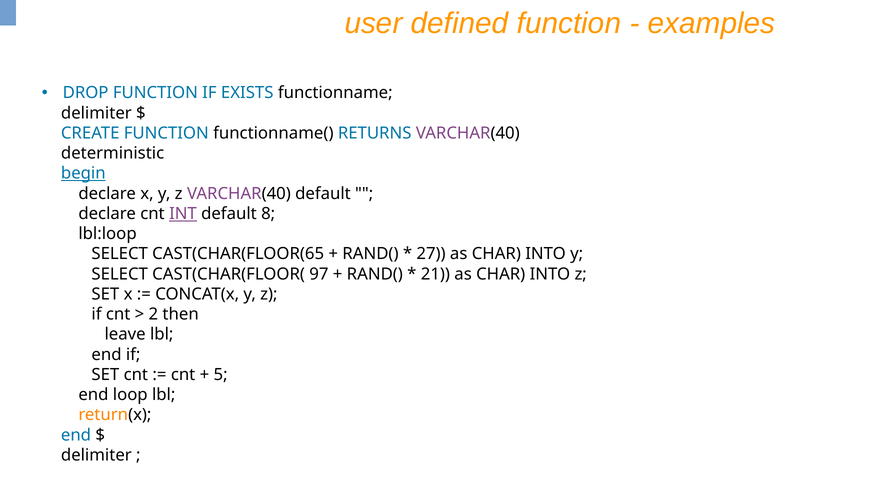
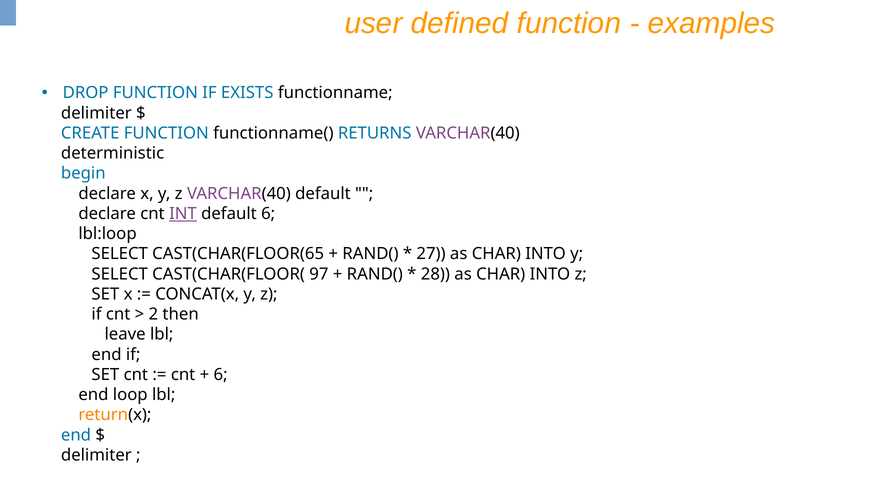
begin underline: present -> none (83, 173)
default 8: 8 -> 6 (268, 214)
21: 21 -> 28 (435, 274)
5: 5 -> 6 (221, 375)
